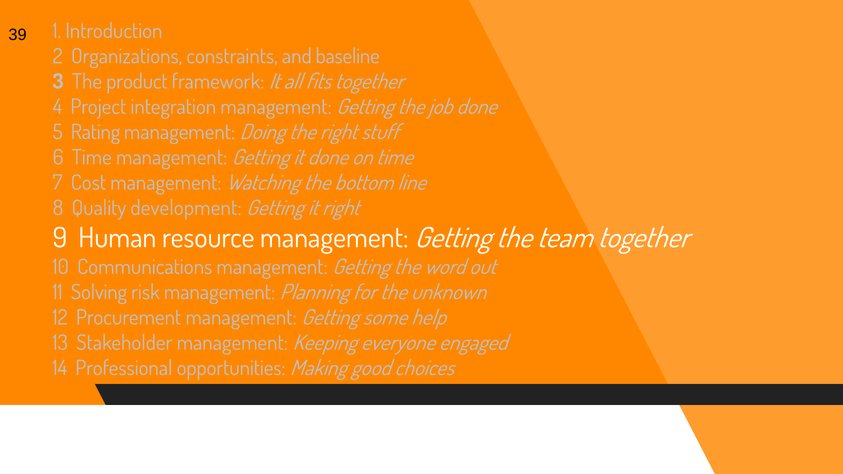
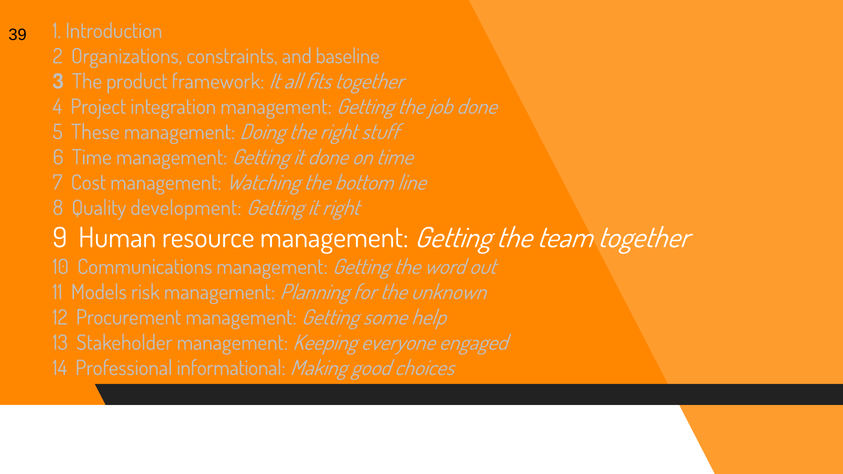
Rating: Rating -> These (95, 132)
Solving: Solving -> Models (99, 292)
opportunities: opportunities -> informational (231, 368)
